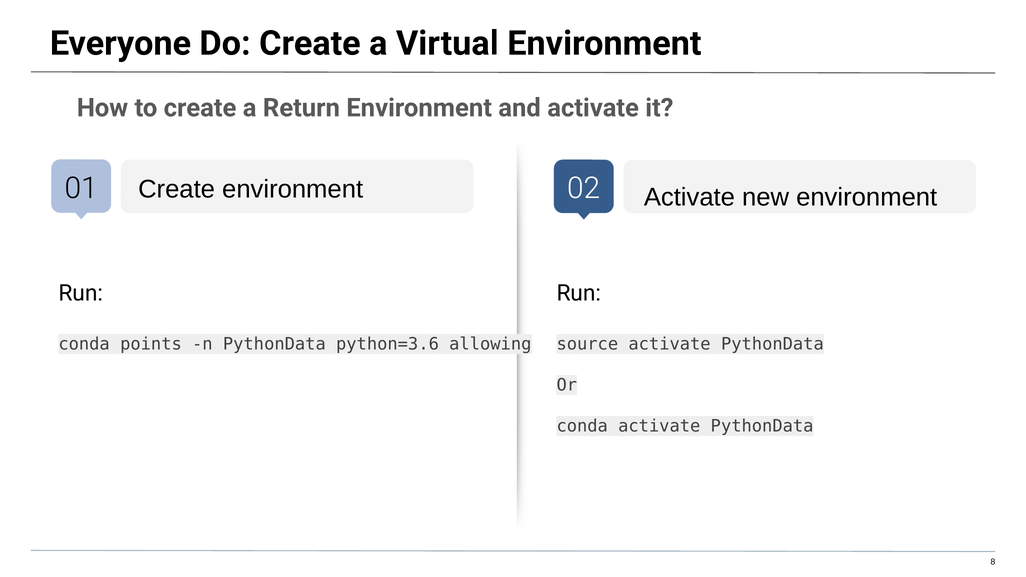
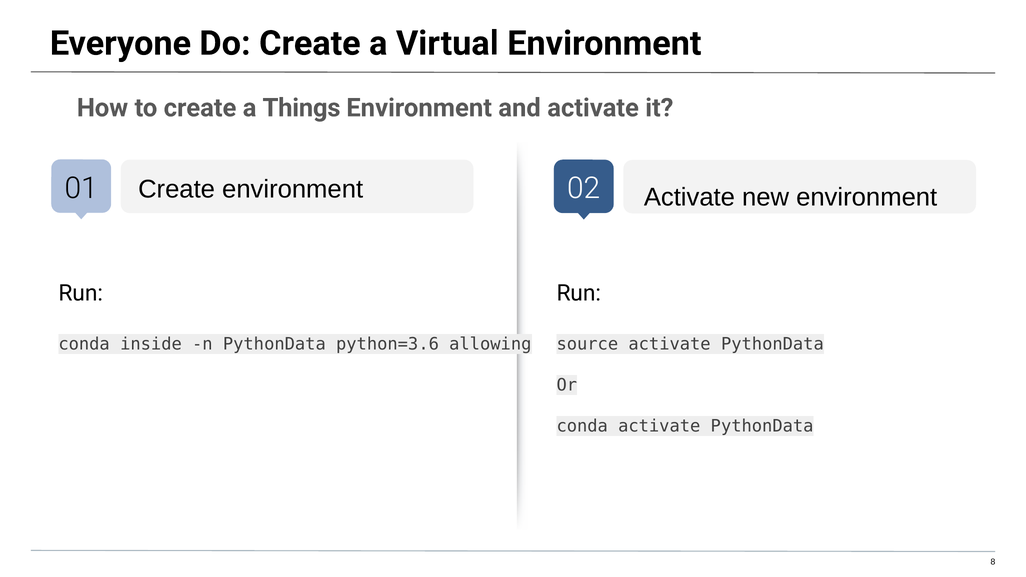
Return: Return -> Things (302, 108)
points: points -> inside (151, 344)
